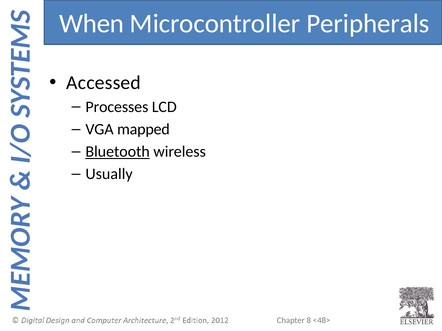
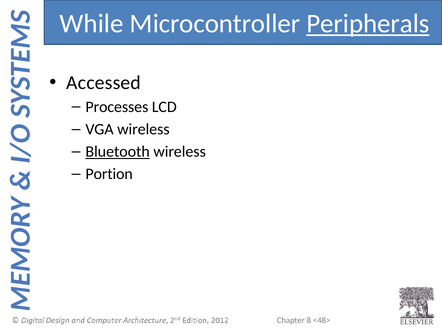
When: When -> While (92, 24)
Peripherals underline: none -> present (368, 24)
VGA mapped: mapped -> wireless (143, 129)
Usually: Usually -> Portion (109, 174)
